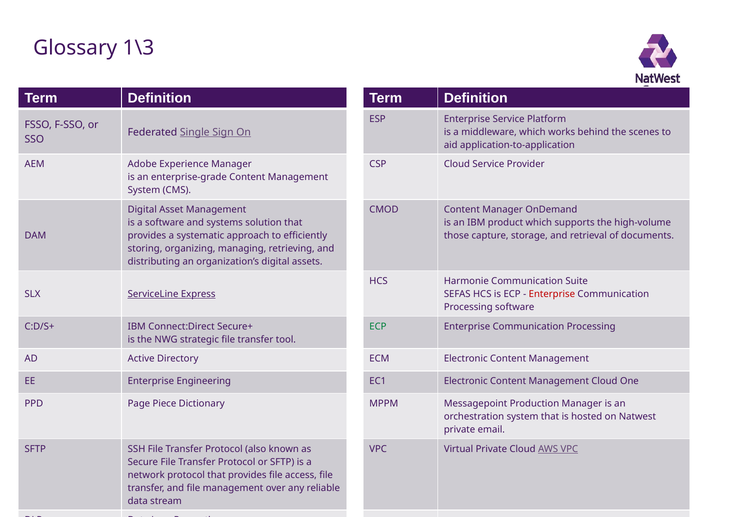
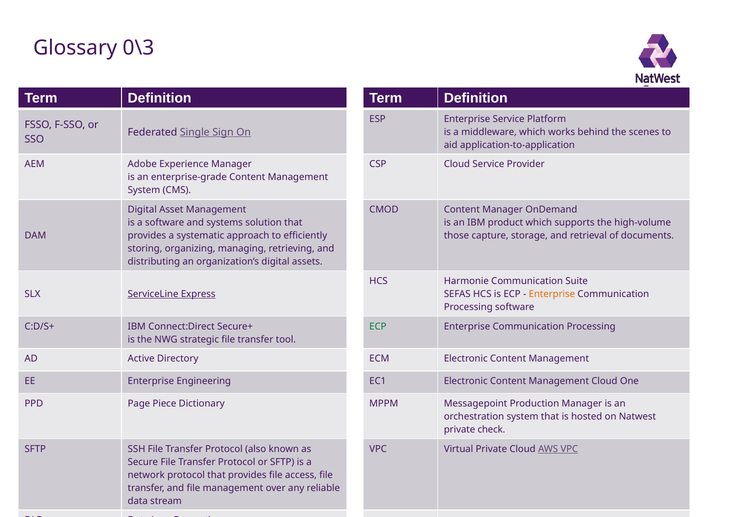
1\3: 1\3 -> 0\3 (138, 48)
Enterprise colour: red -> orange (552, 294)
email: email -> check (491, 429)
